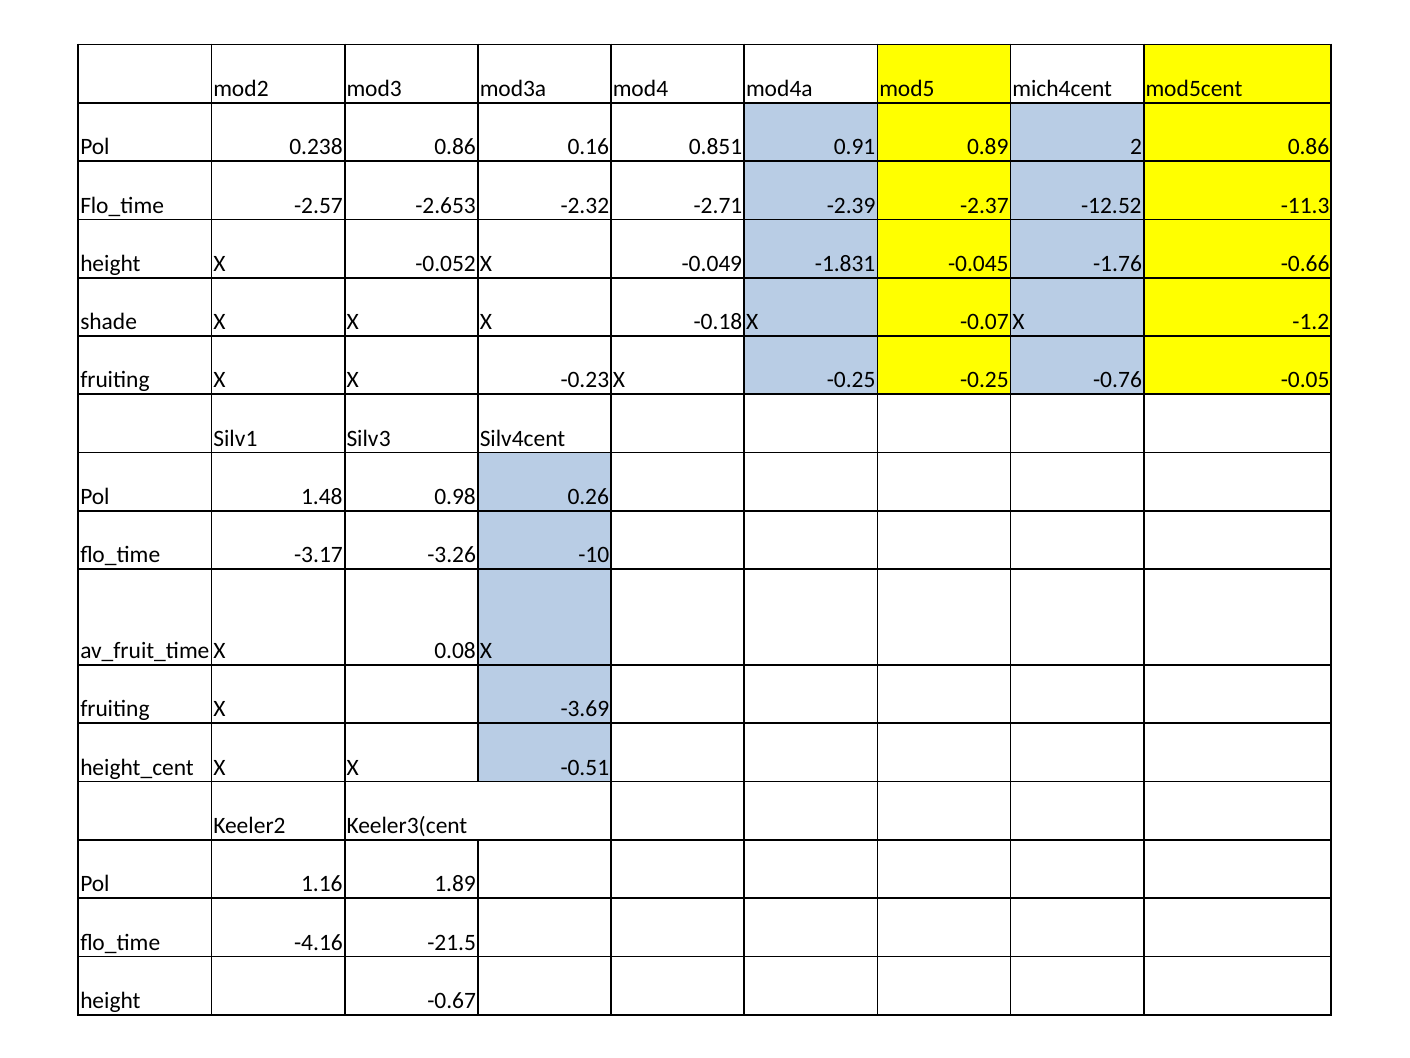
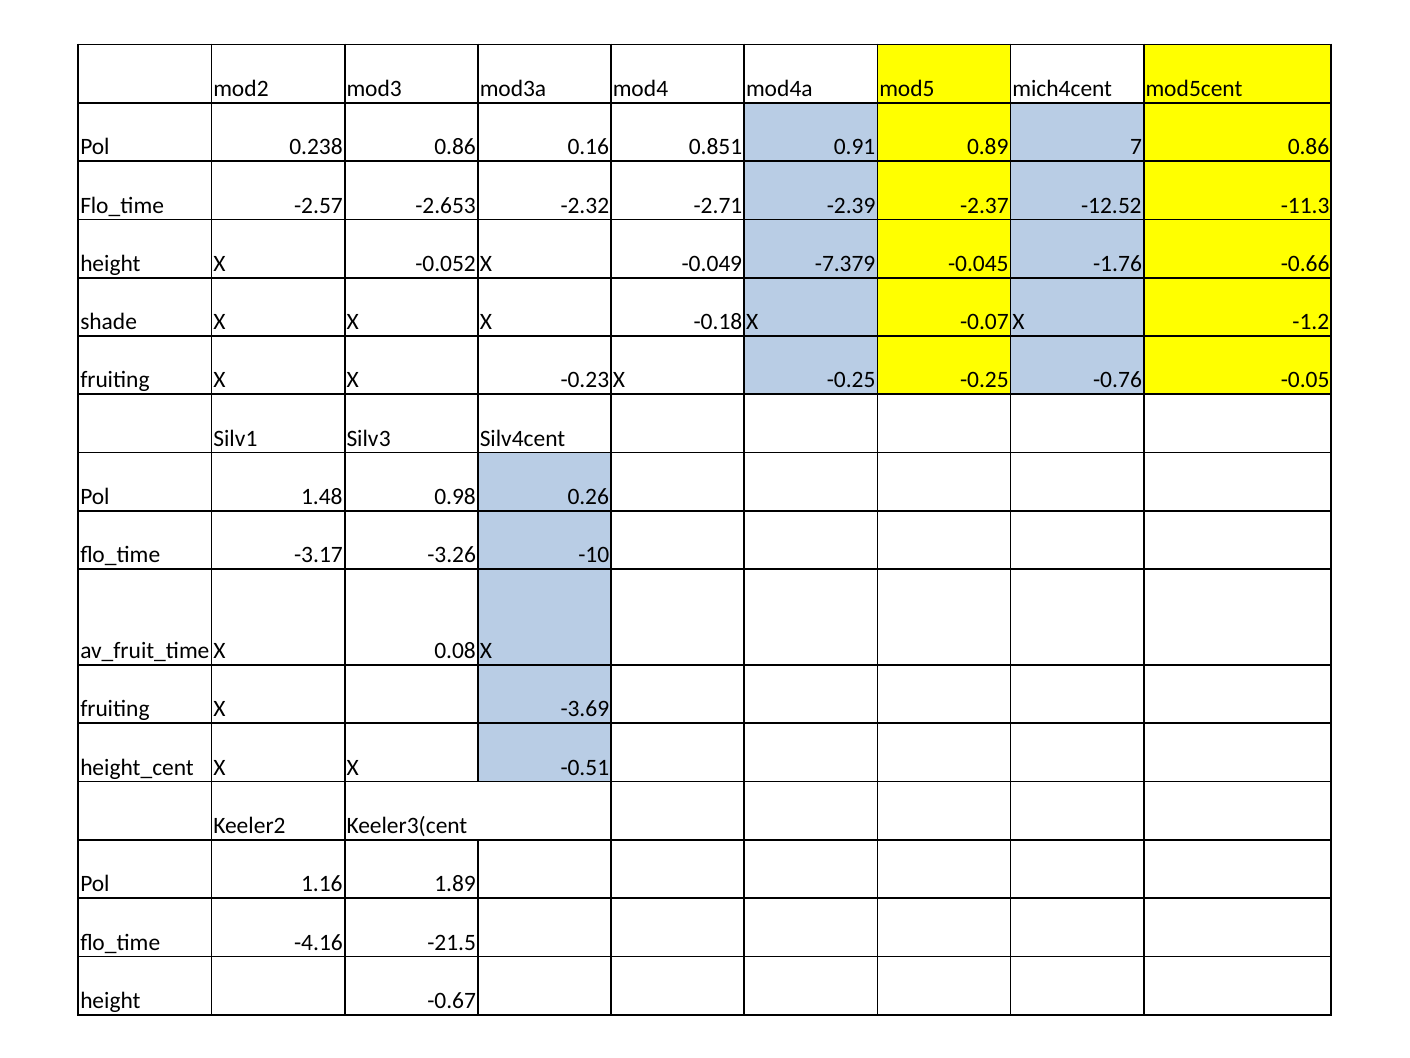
2: 2 -> 7 (1136, 147)
-1.831: -1.831 -> -7.379 (845, 263)
